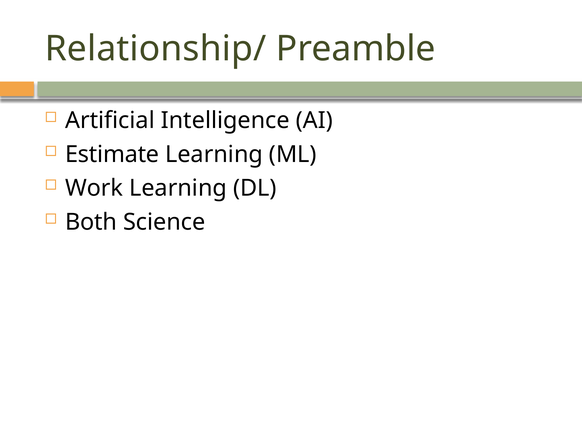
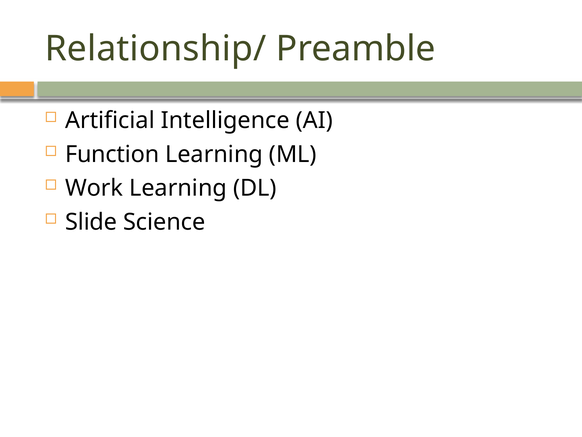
Estimate: Estimate -> Function (112, 154)
Both: Both -> Slide (91, 222)
